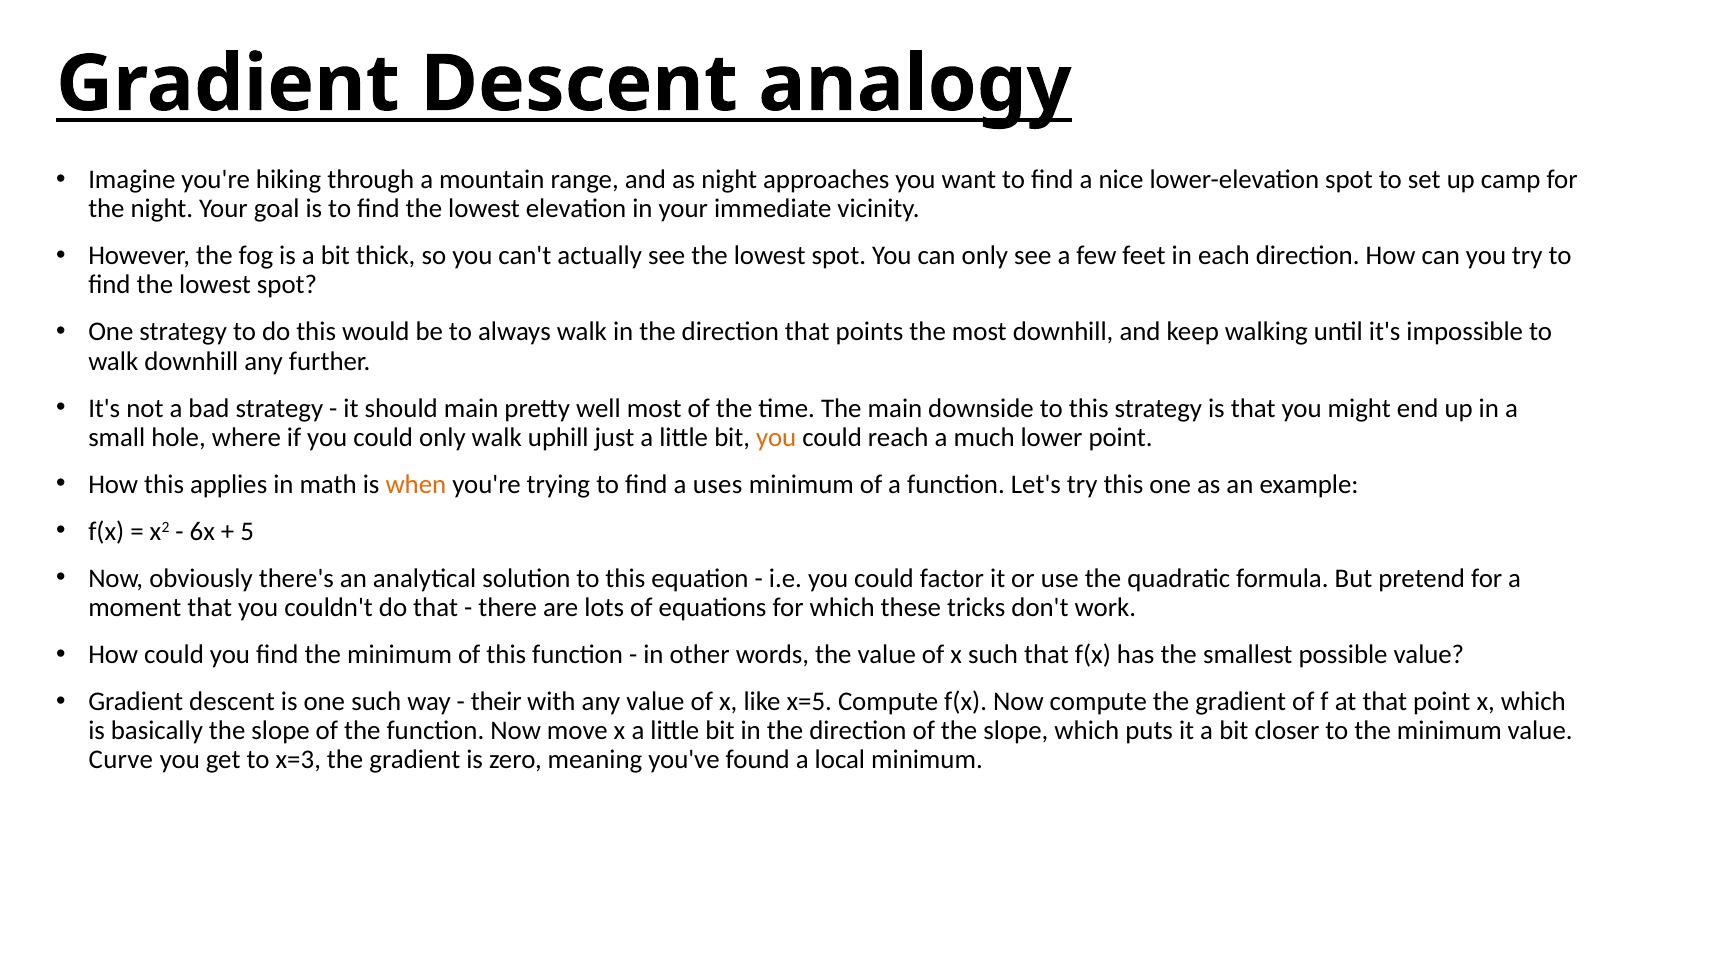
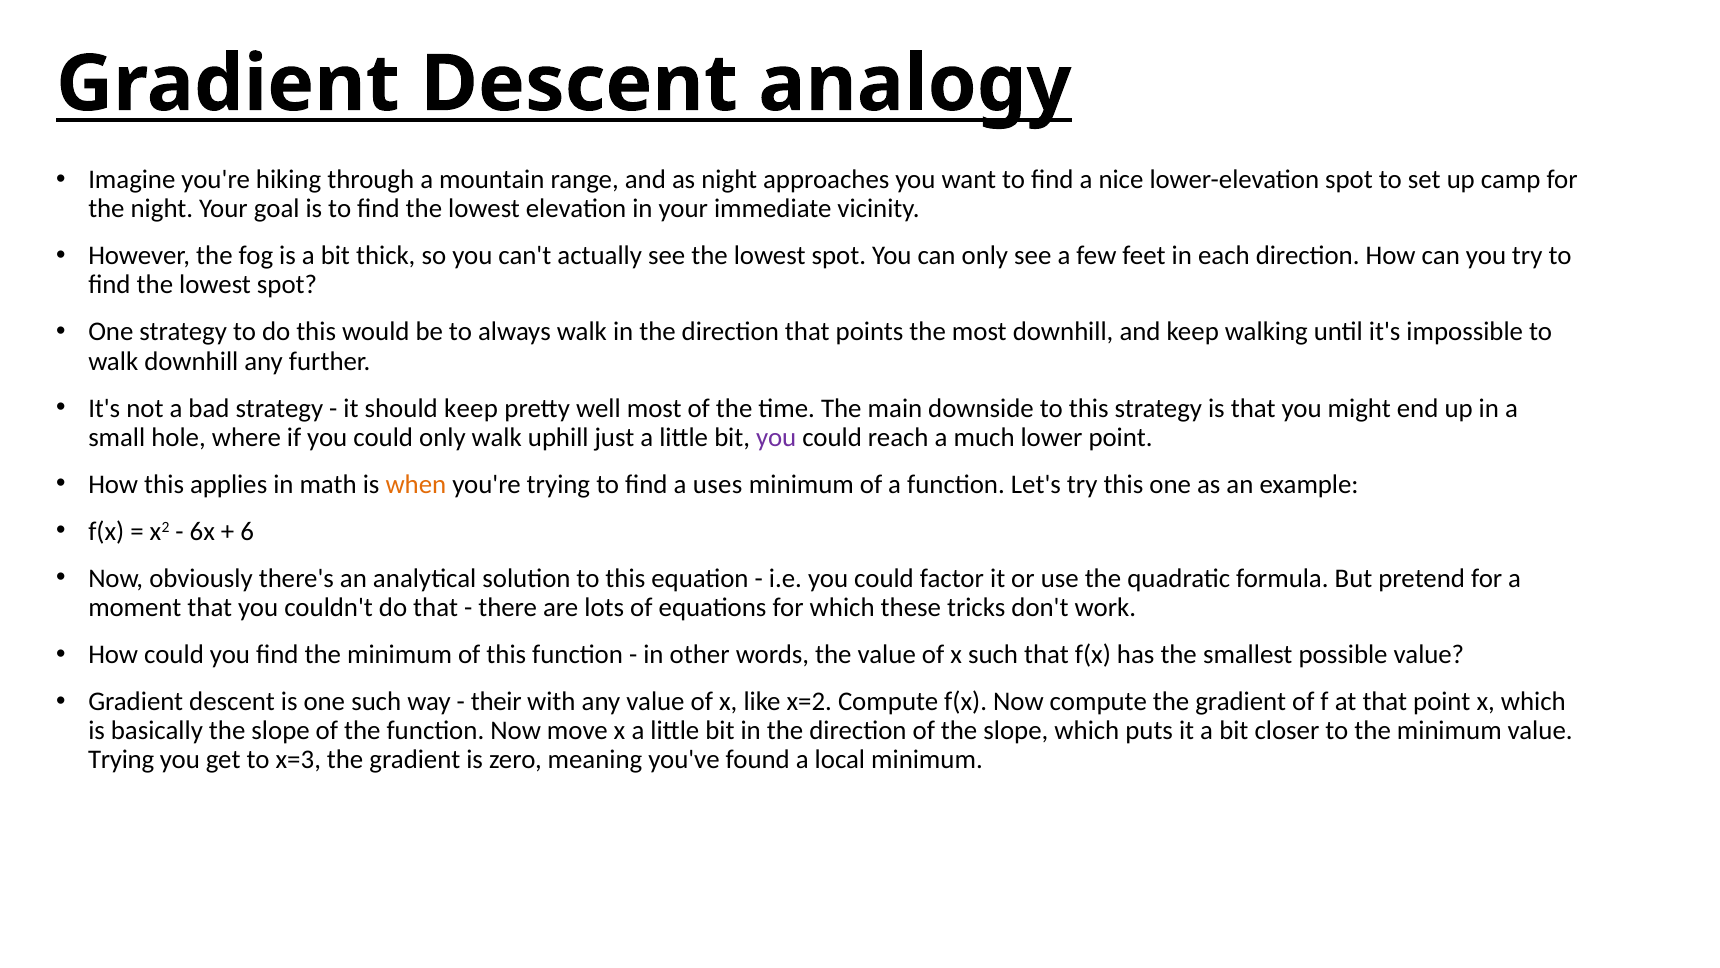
should main: main -> keep (471, 408)
you colour: orange -> purple (776, 437)
5: 5 -> 6 (247, 531)
x=5: x=5 -> x=2 (809, 701)
Curve: Curve -> Trying (121, 759)
